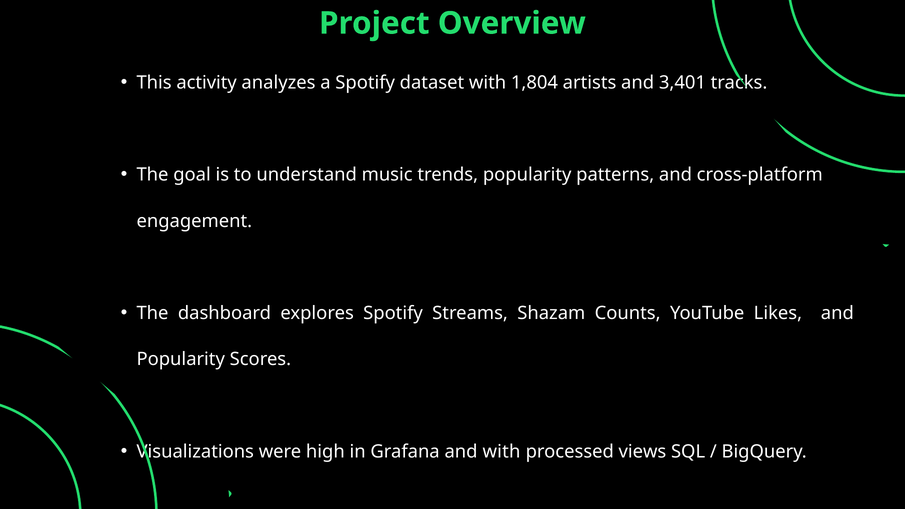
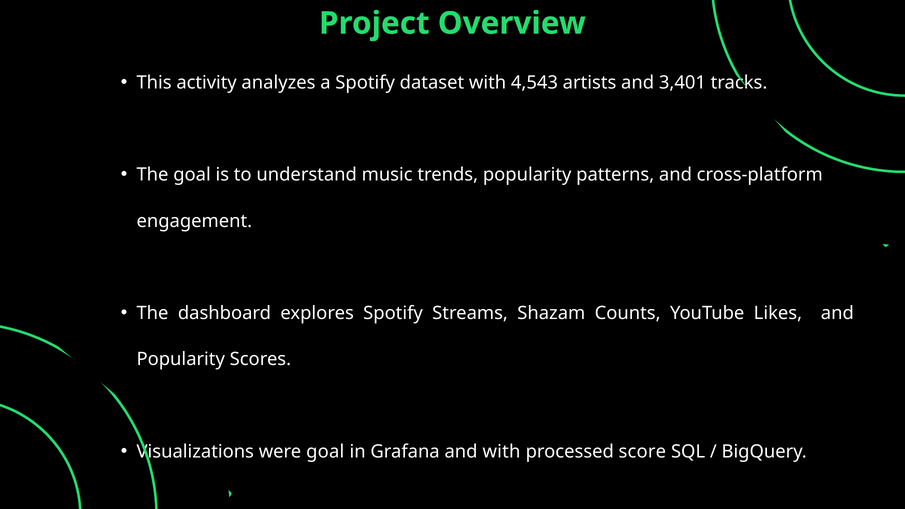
1,804: 1,804 -> 4,543 (534, 83)
were high: high -> goal (325, 452)
views: views -> score (642, 452)
